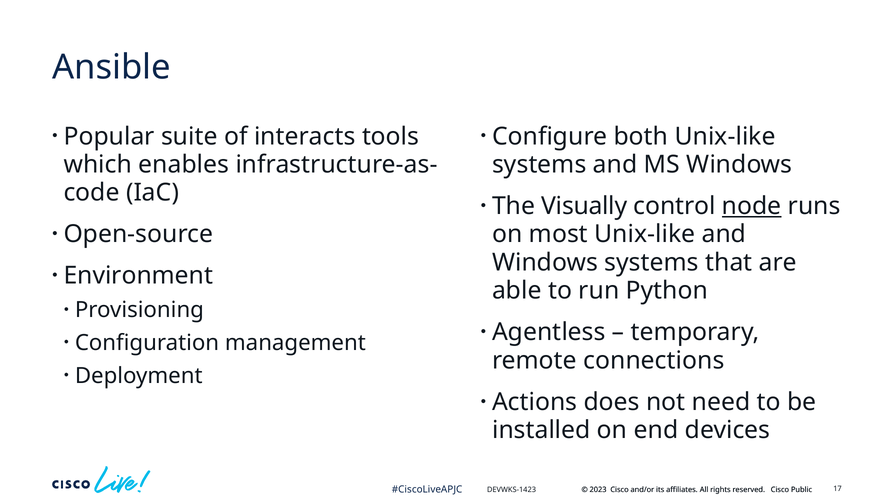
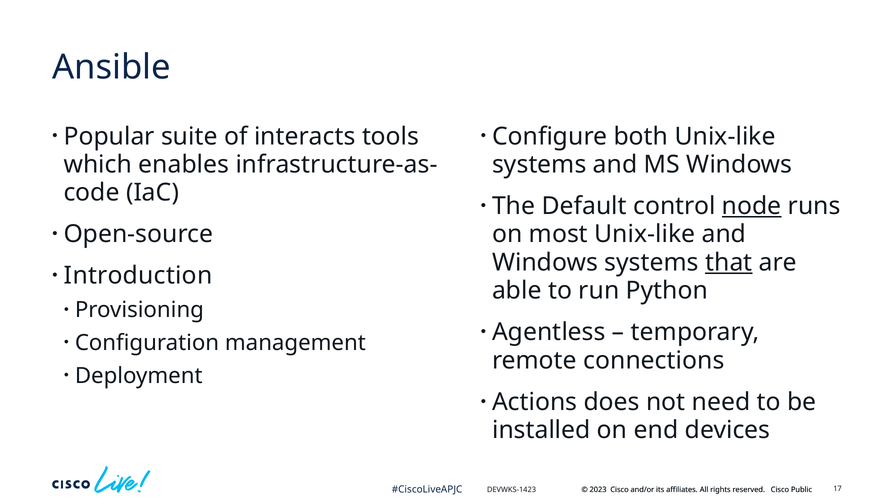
Visually: Visually -> Default (584, 206)
that underline: none -> present (729, 263)
Environment: Environment -> Introduction (138, 276)
